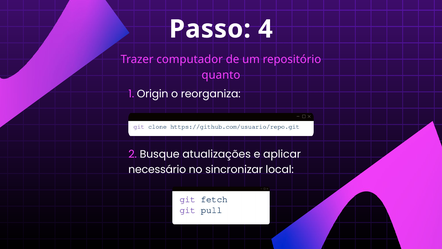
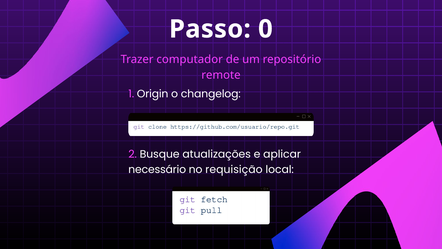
4: 4 -> 0 (265, 29)
quanto: quanto -> remote (221, 75)
reorganiza: reorganiza -> changelog (211, 94)
sincronizar: sincronizar -> requisição (234, 169)
